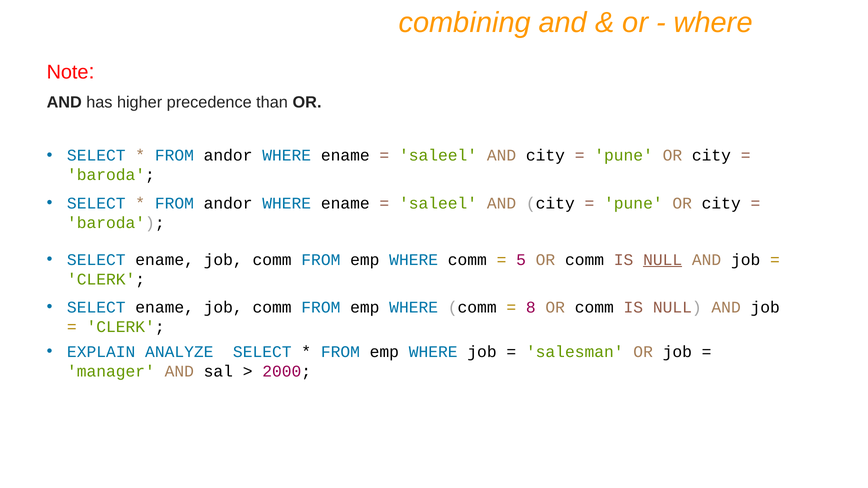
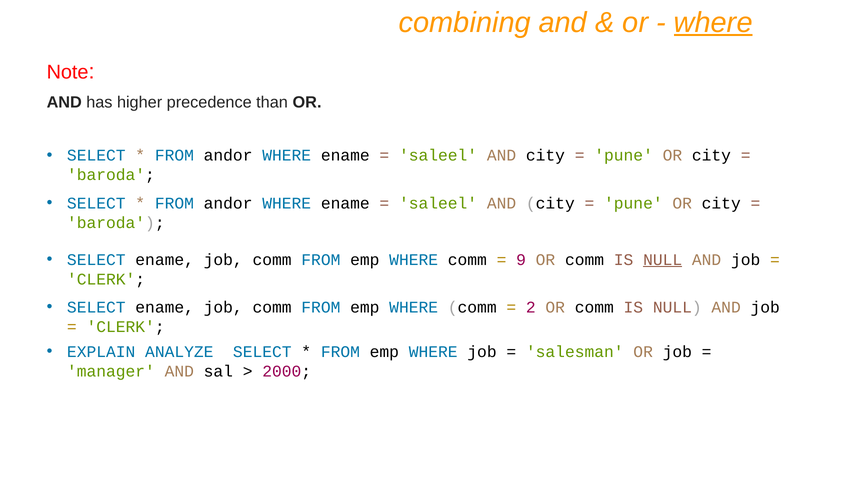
where underline: none -> present (713, 23)
5: 5 -> 9 (521, 260)
8: 8 -> 2 (531, 308)
